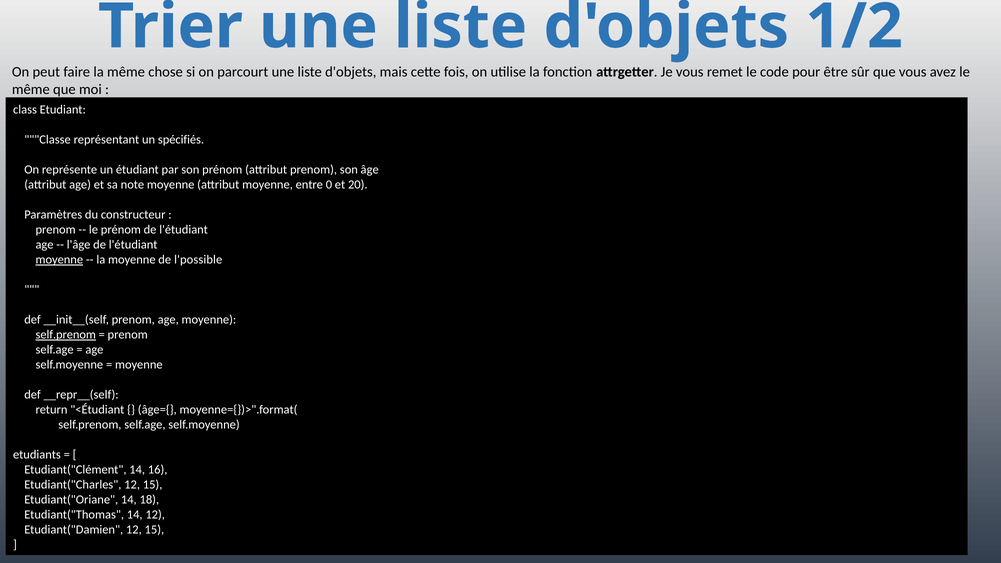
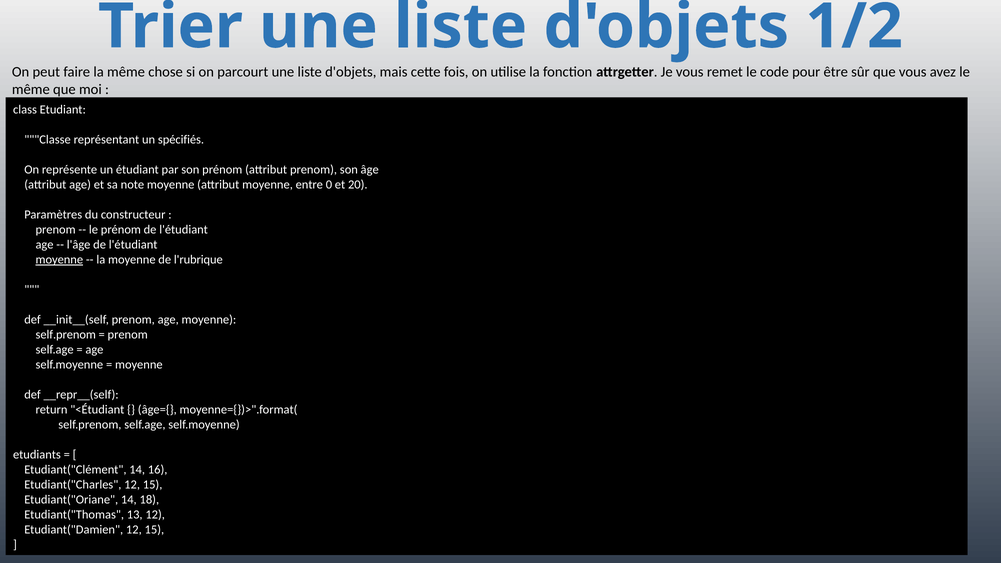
l'possible: l'possible -> l'rubrique (198, 260)
self.prenom underline: present -> none (66, 335)
Etudiant("Thomas 14: 14 -> 13 (135, 515)
